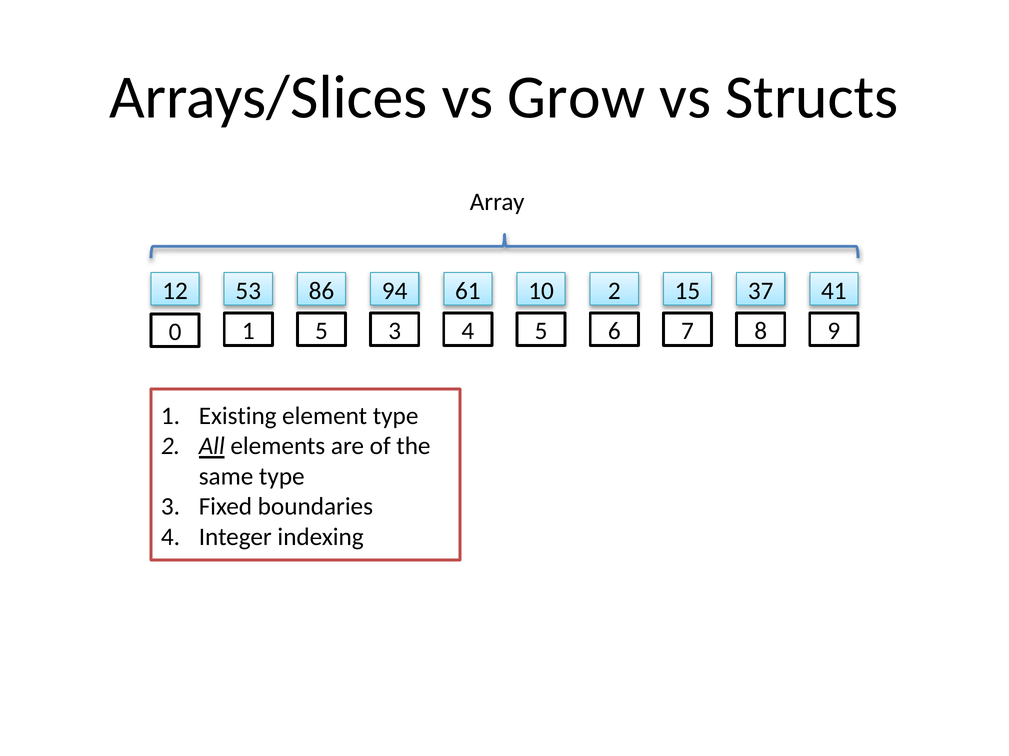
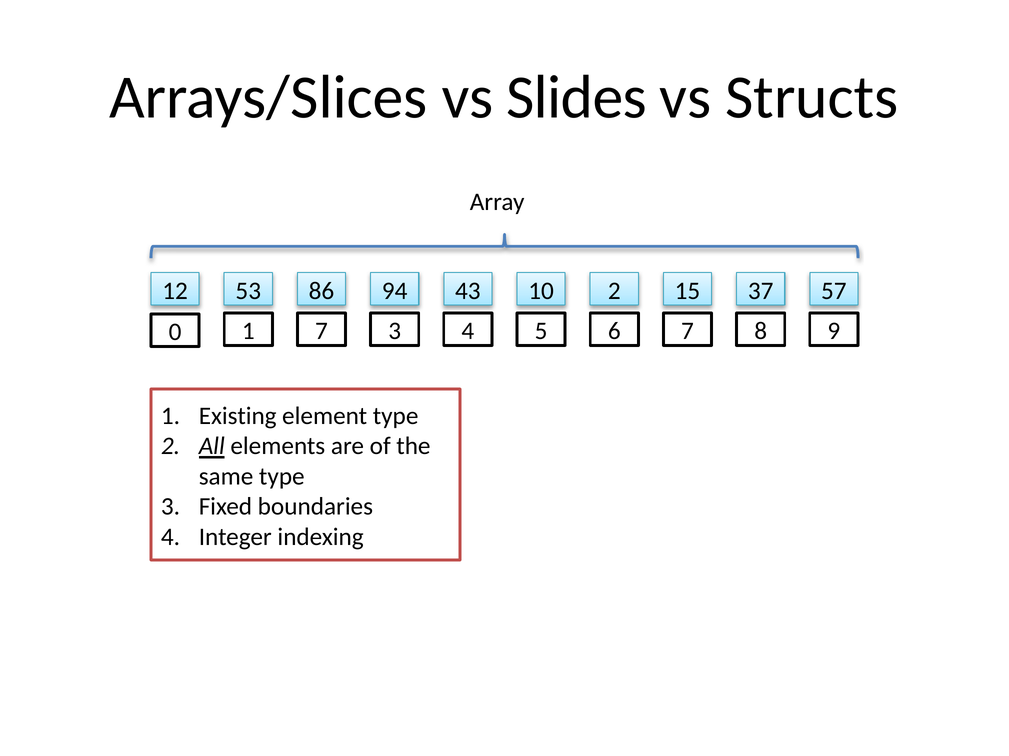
Grow: Grow -> Slides (577, 98)
61: 61 -> 43 (468, 291)
41: 41 -> 57 (834, 291)
1 5: 5 -> 7 (321, 331)
